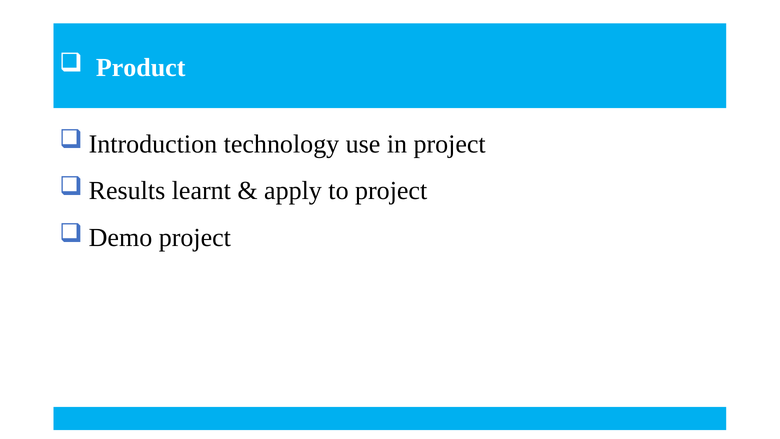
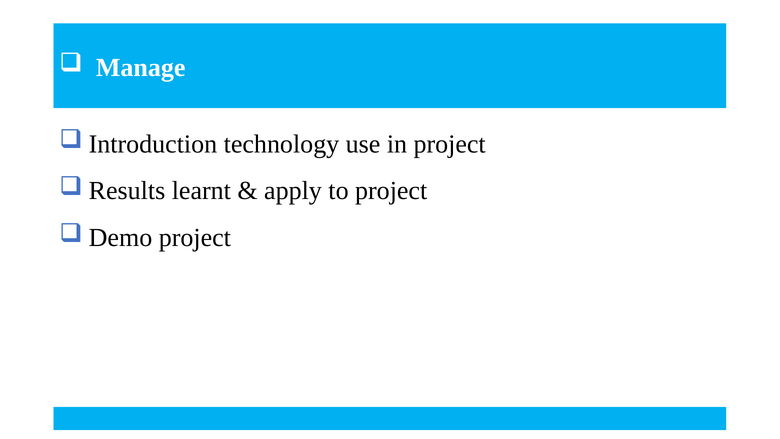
Product: Product -> Manage (141, 67)
